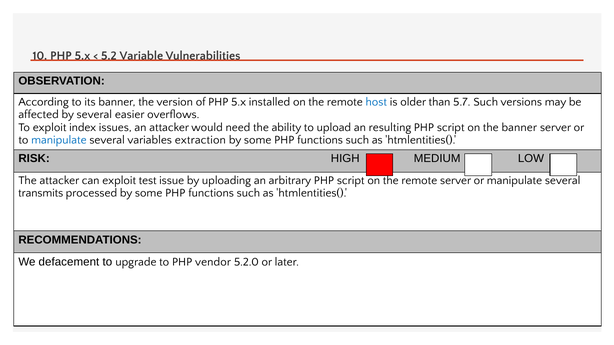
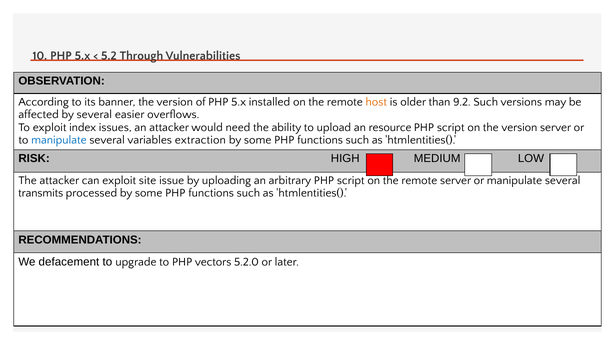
Variable: Variable -> Through (141, 56)
host colour: blue -> orange (376, 102)
5.7: 5.7 -> 9.2 (462, 102)
resulting: resulting -> resource (390, 127)
on the banner: banner -> version (519, 127)
test: test -> site (148, 181)
vendor: vendor -> vectors (213, 262)
